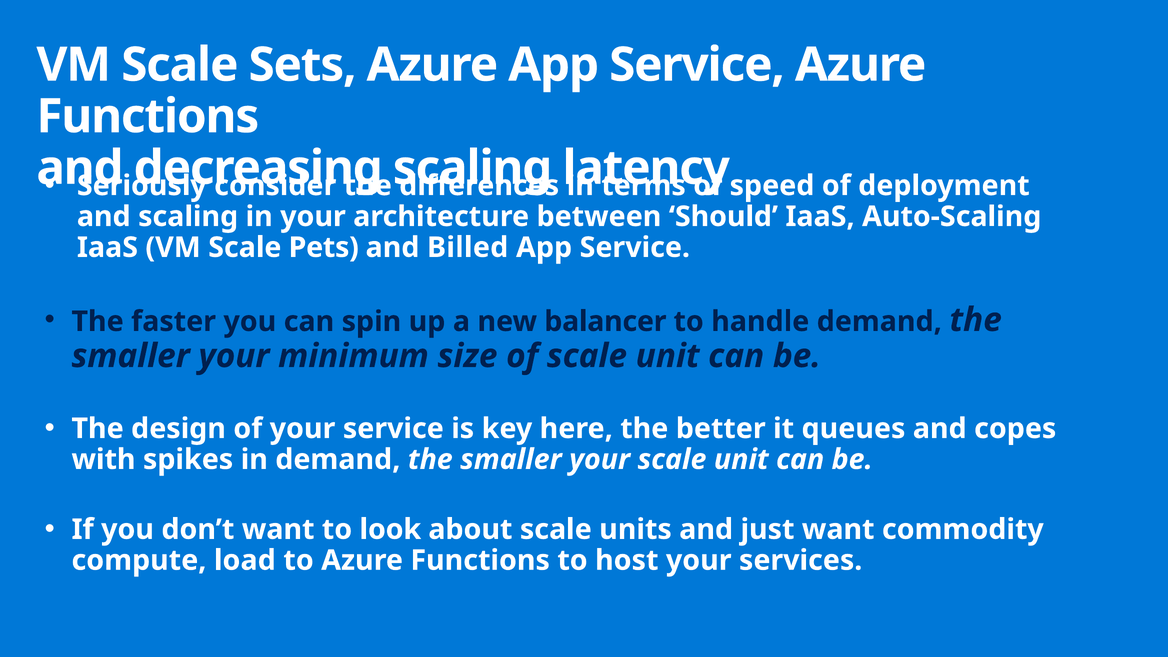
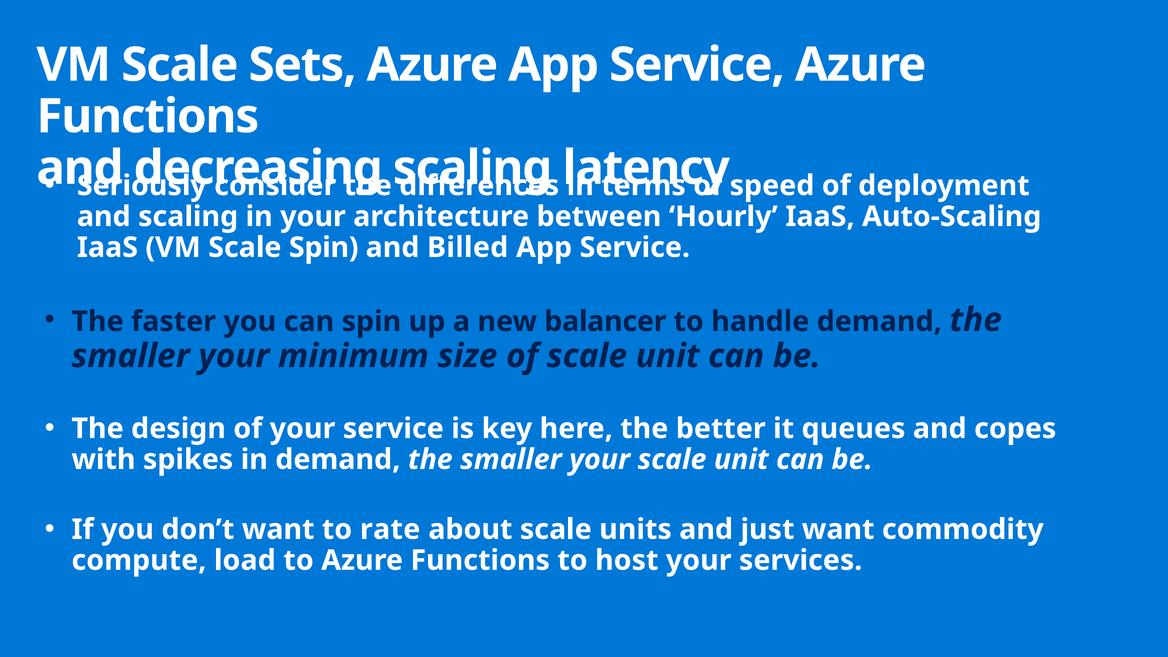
Should: Should -> Hourly (723, 217)
Scale Pets: Pets -> Spin (324, 247)
look: look -> rate (390, 529)
